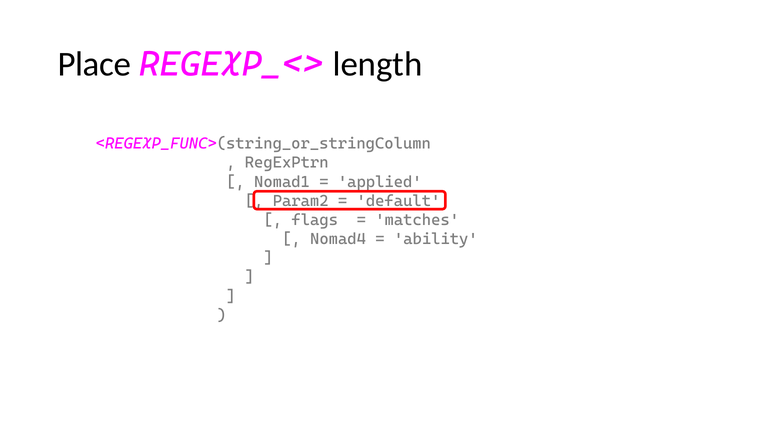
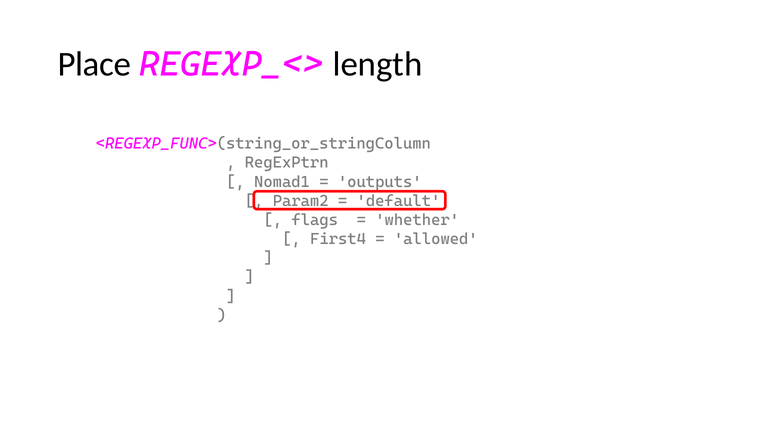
applied: applied -> outputs (380, 182)
matches: matches -> whether (417, 220)
Nomad4: Nomad4 -> First4 (338, 239)
ability: ability -> allowed (436, 239)
